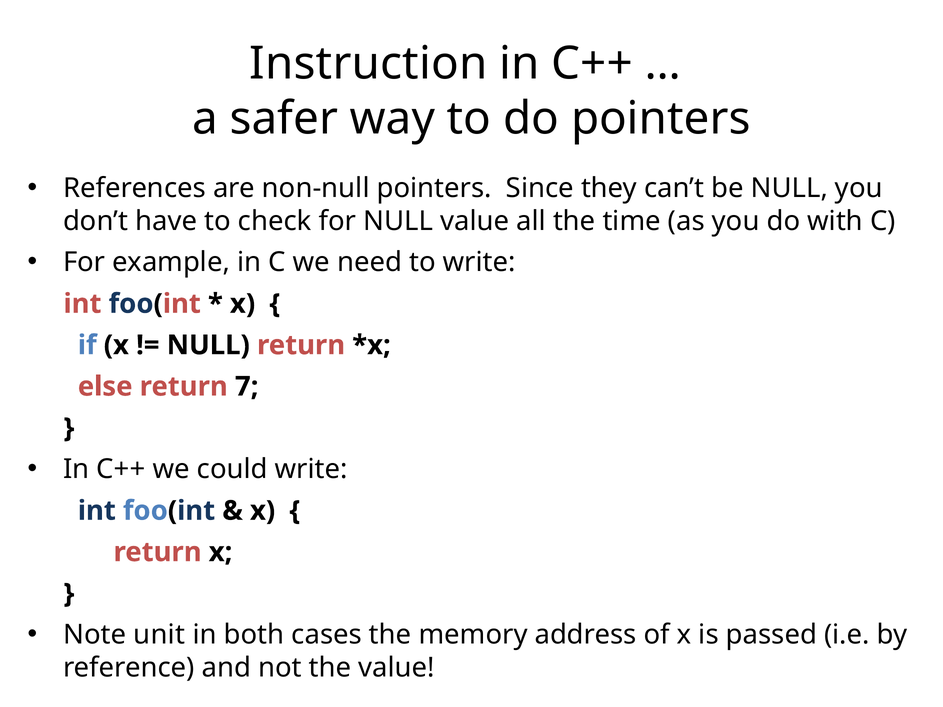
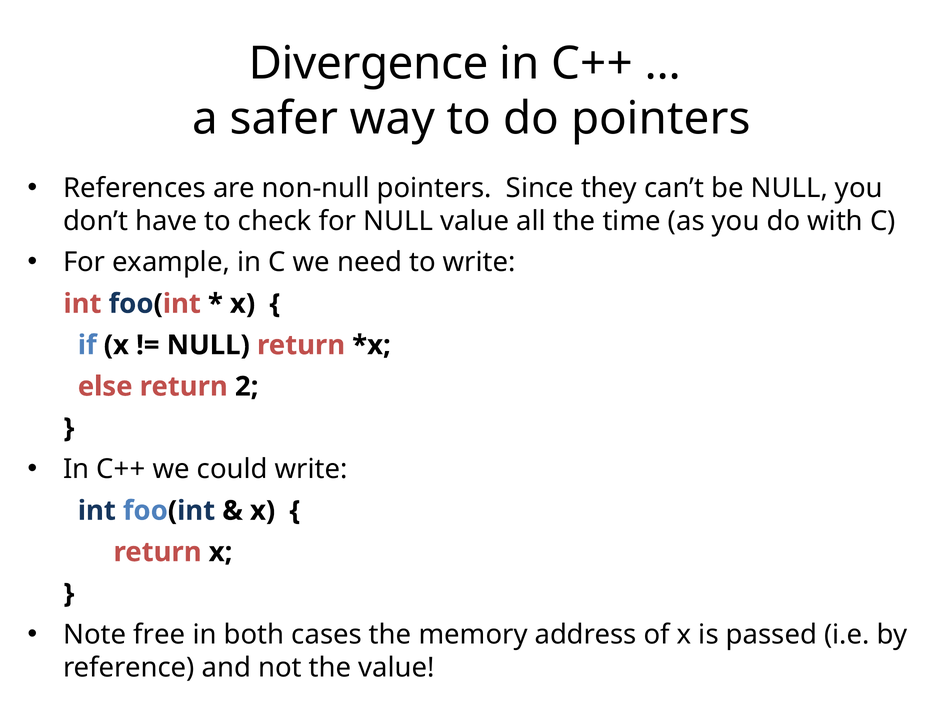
Instruction: Instruction -> Divergence (369, 64)
7: 7 -> 2 (247, 387)
unit: unit -> free (159, 635)
